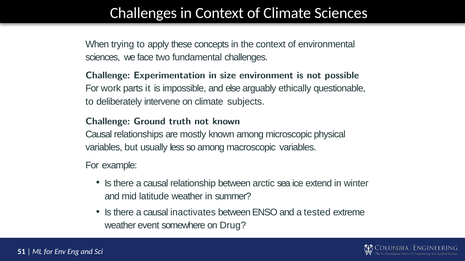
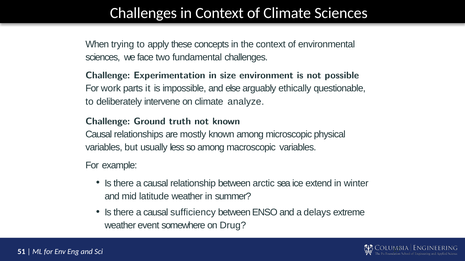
subjects: subjects -> analyze (246, 102)
inactivates: inactivates -> sufficiency (193, 213)
tested: tested -> delays (317, 213)
